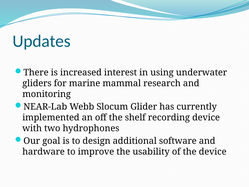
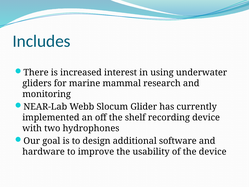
Updates: Updates -> Includes (41, 41)
